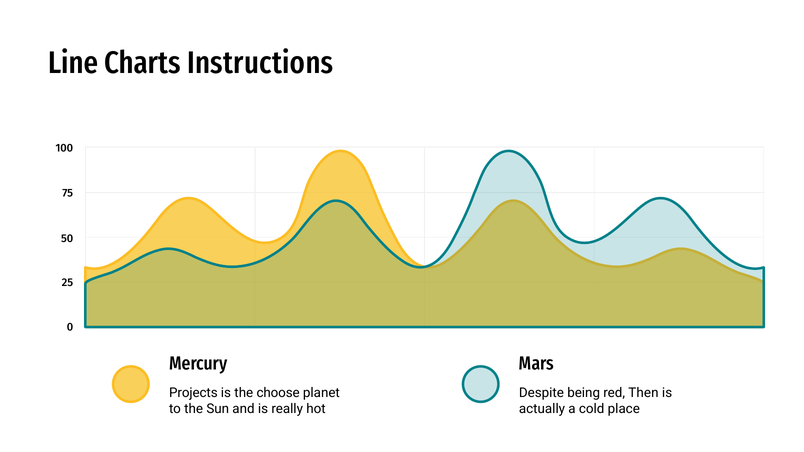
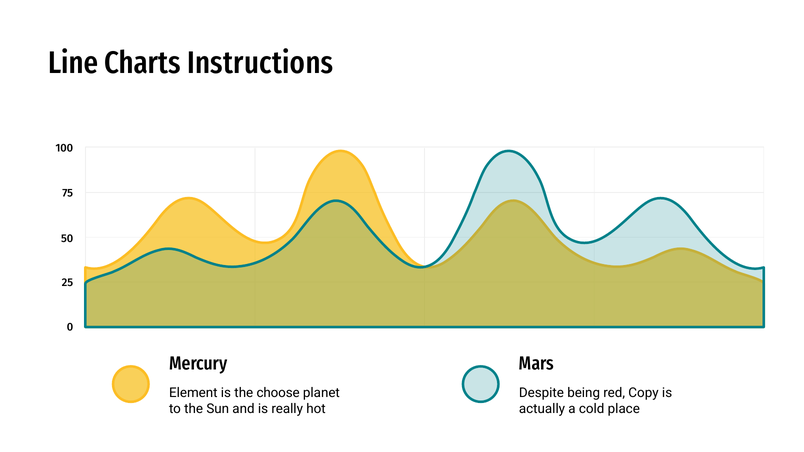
Projects: Projects -> Element (193, 393)
Then: Then -> Copy (643, 393)
